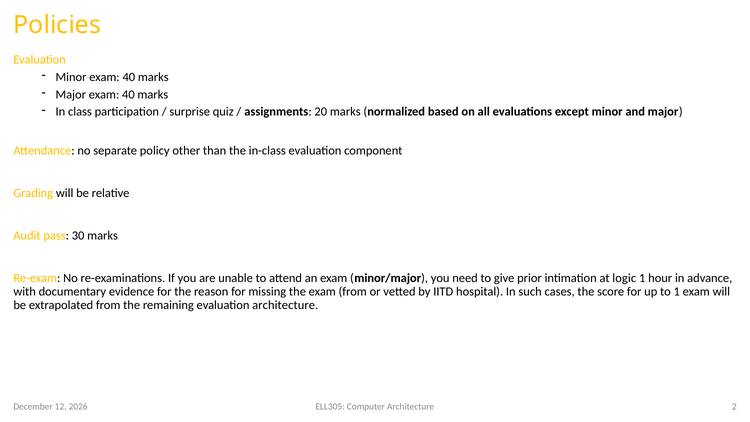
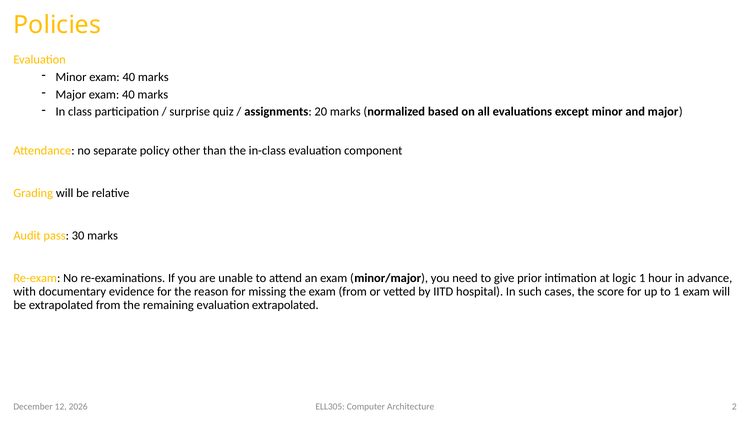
evaluation architecture: architecture -> extrapolated (285, 305)
